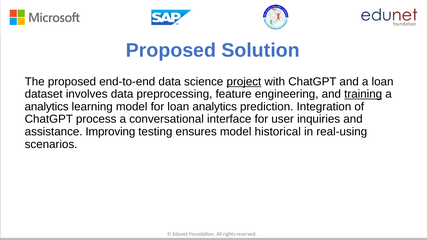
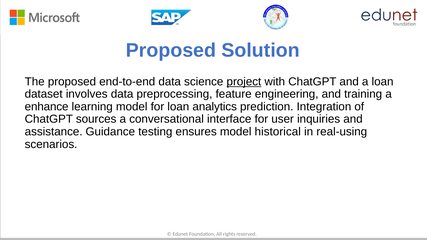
training underline: present -> none (363, 94)
analytics: analytics -> enhance (47, 107)
process: process -> sources (96, 119)
Improving: Improving -> Guidance (110, 132)
